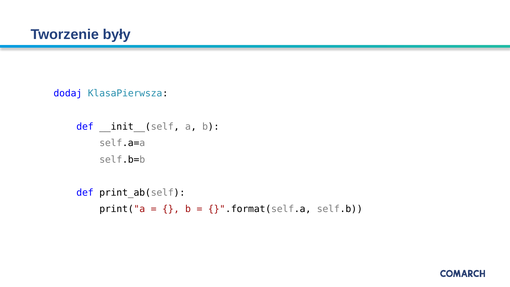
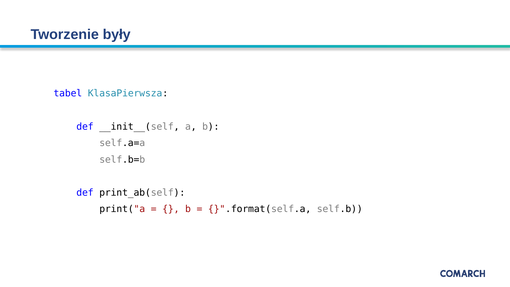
dodaj: dodaj -> tabel (68, 93)
